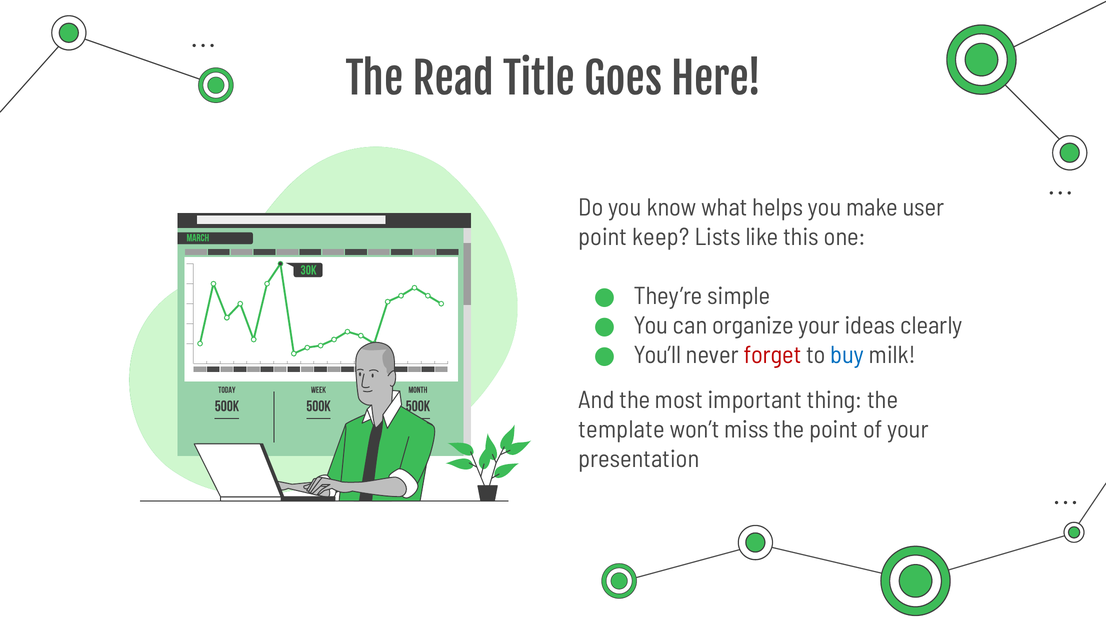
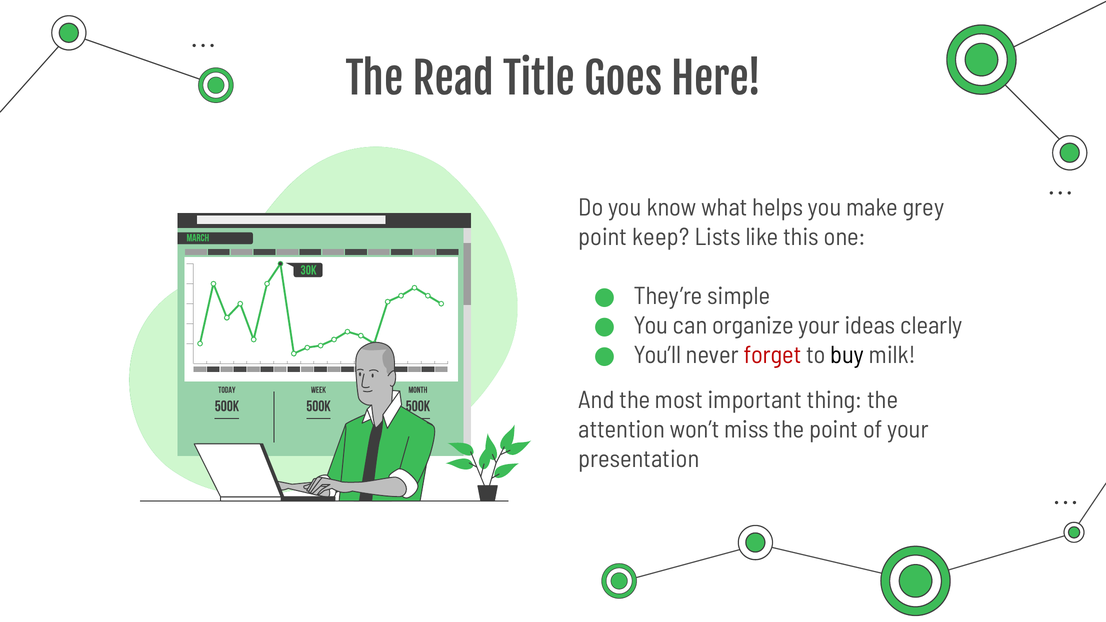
user: user -> grey (923, 208)
buy colour: blue -> black (847, 355)
template: template -> attention (622, 430)
